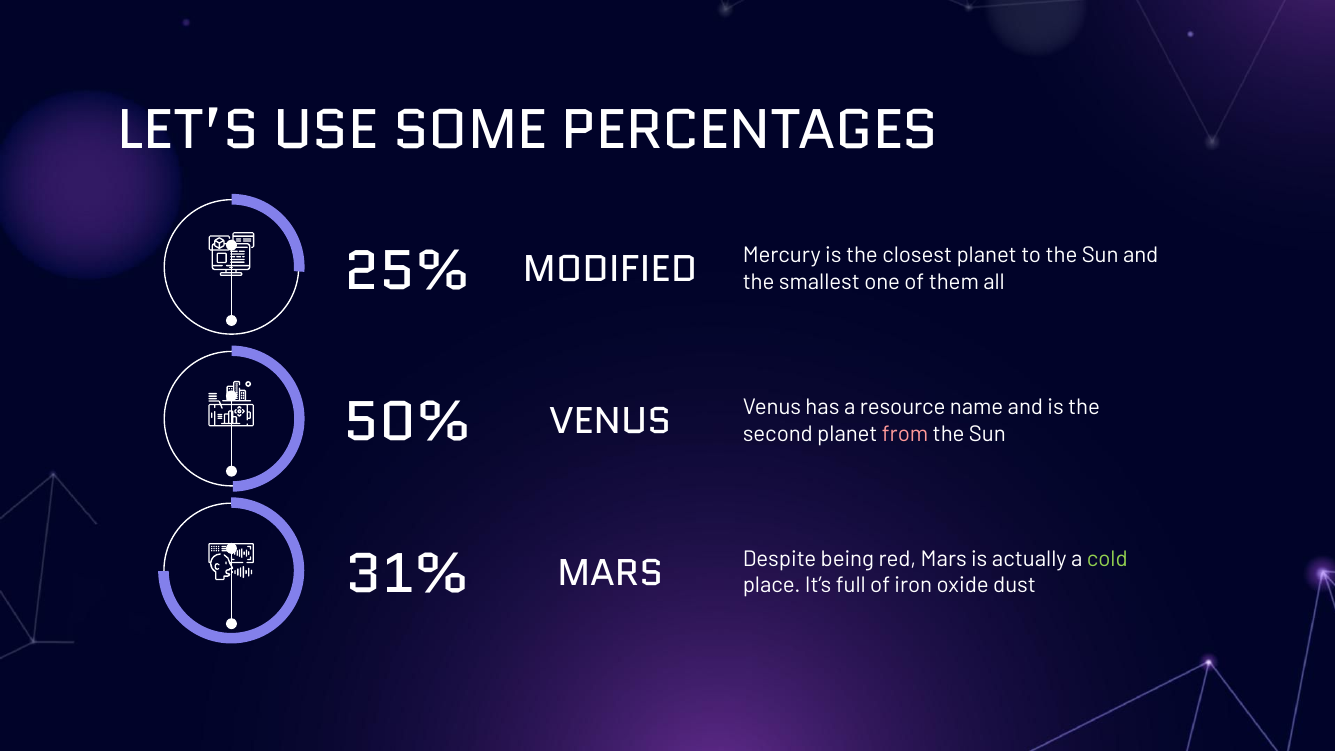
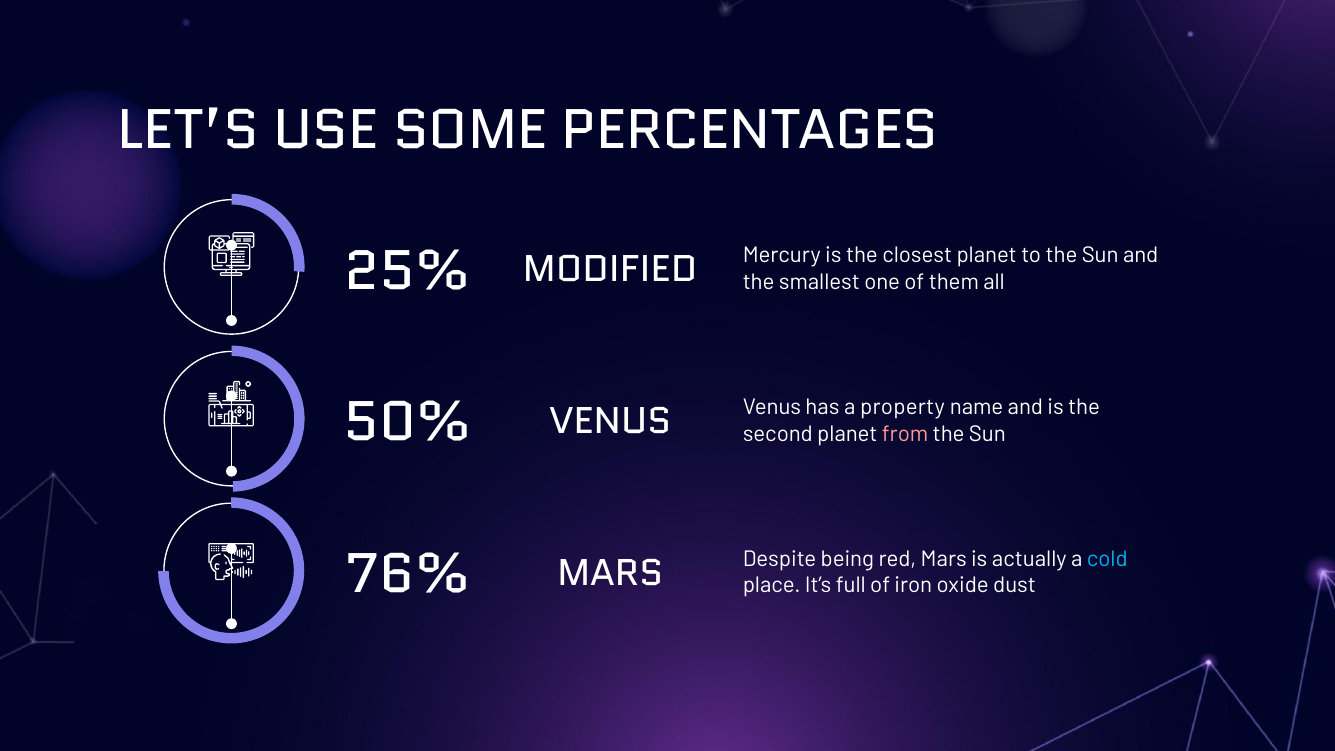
resource: resource -> property (902, 407)
cold colour: light green -> light blue (1107, 559)
31%: 31% -> 76% (408, 574)
